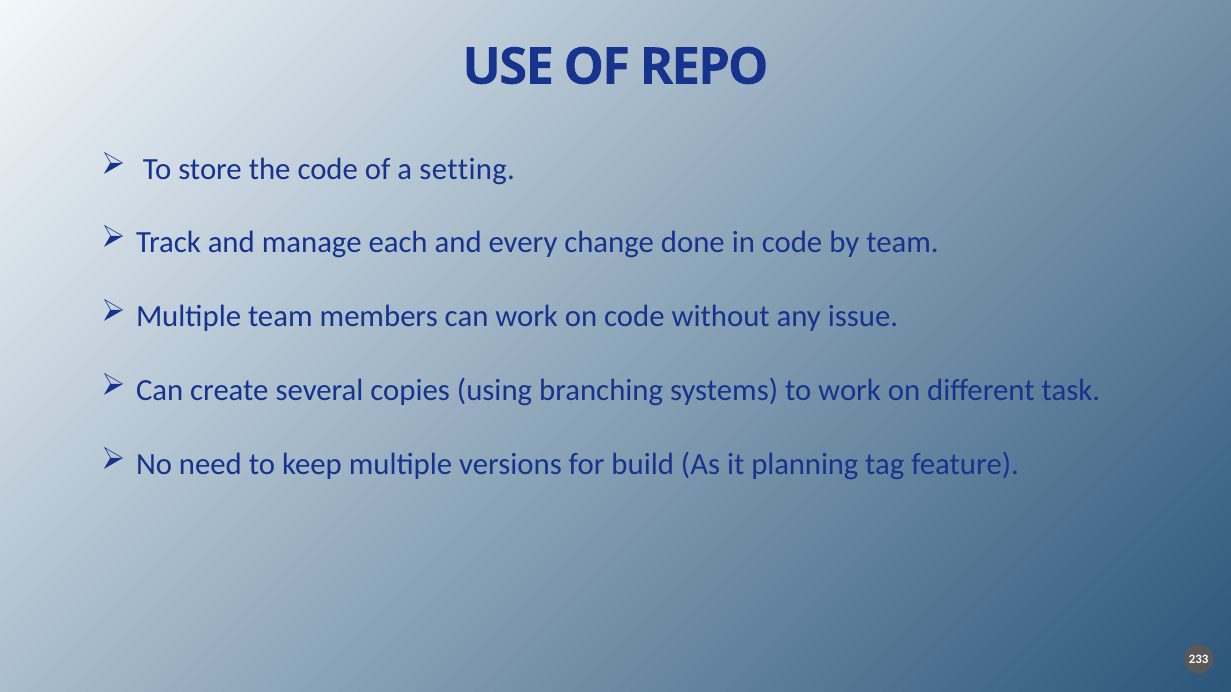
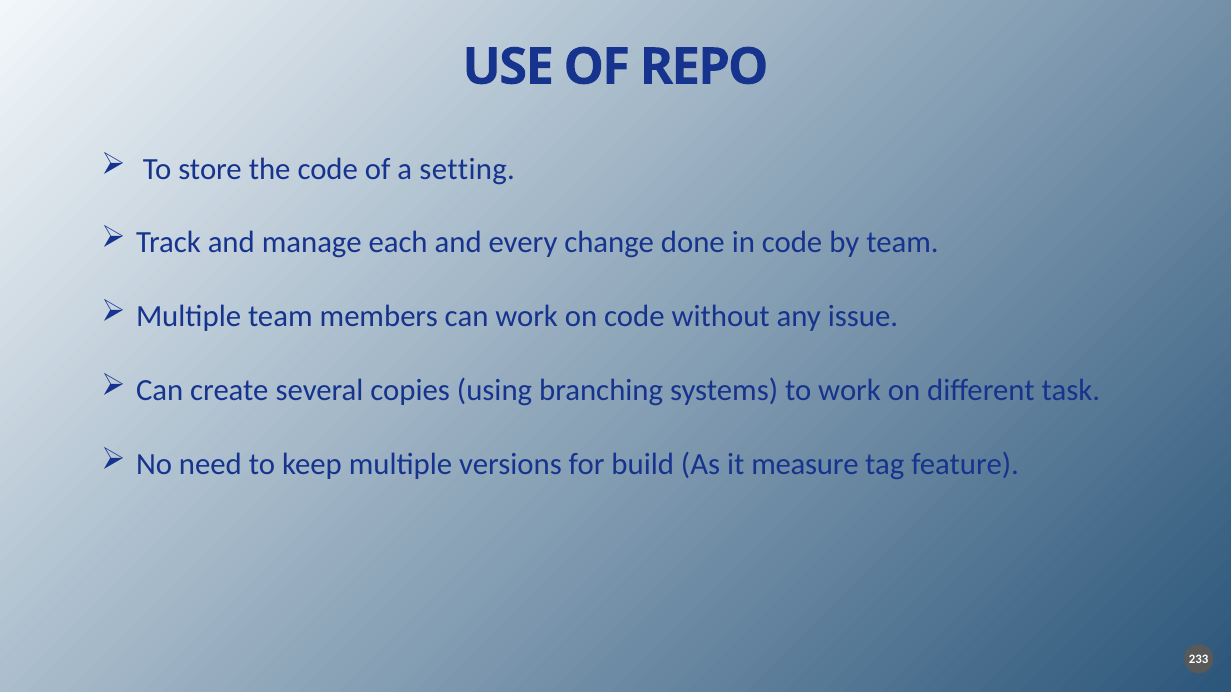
planning: planning -> measure (805, 465)
